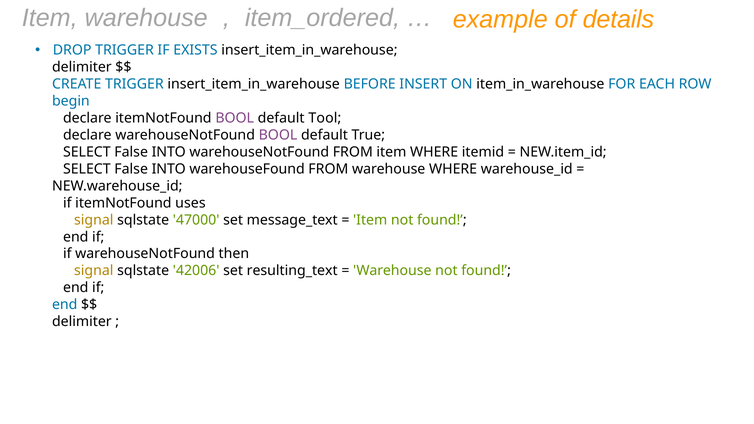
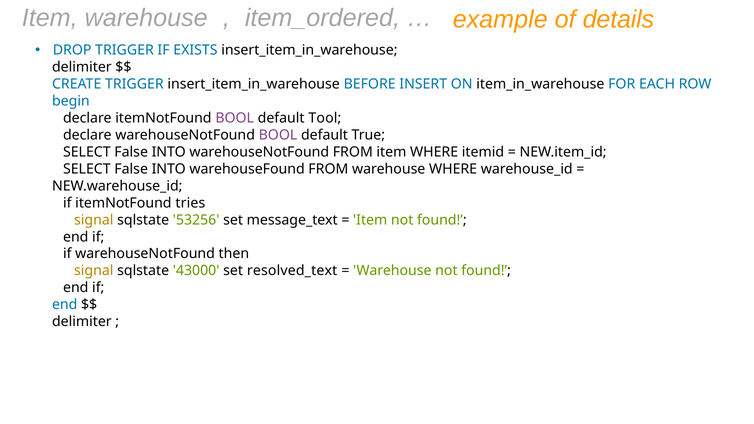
uses: uses -> tries (190, 203)
47000: 47000 -> 53256 (196, 220)
42006: 42006 -> 43000 (196, 271)
resulting_text: resulting_text -> resolved_text (292, 271)
